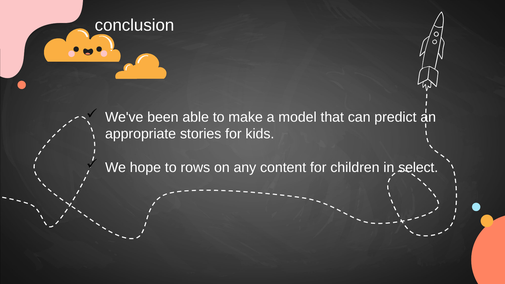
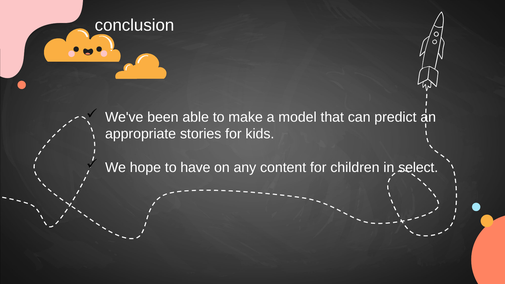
rows: rows -> have (195, 168)
